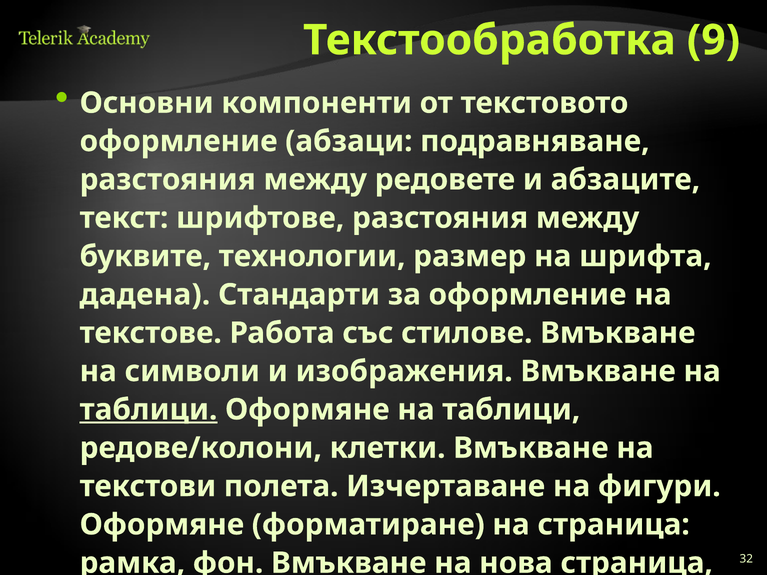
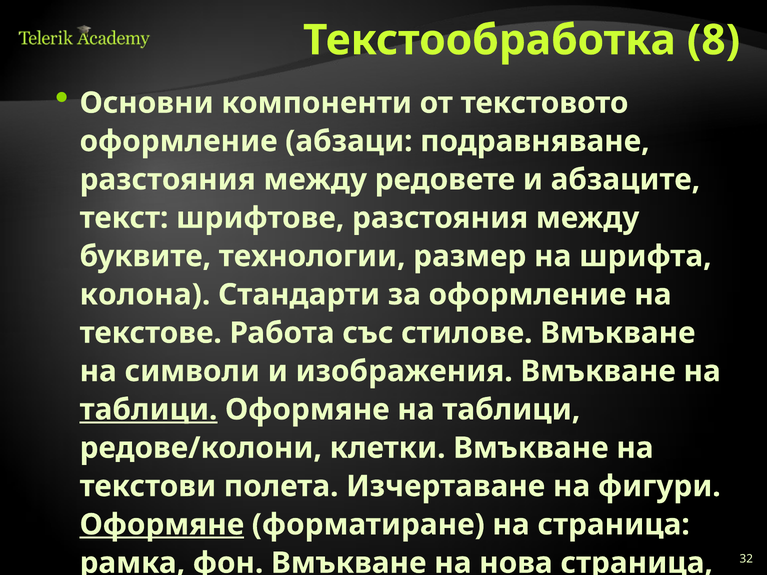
9: 9 -> 8 (713, 40)
дадена: дадена -> колона (145, 295)
Оформяне underline: none -> present (162, 525)
